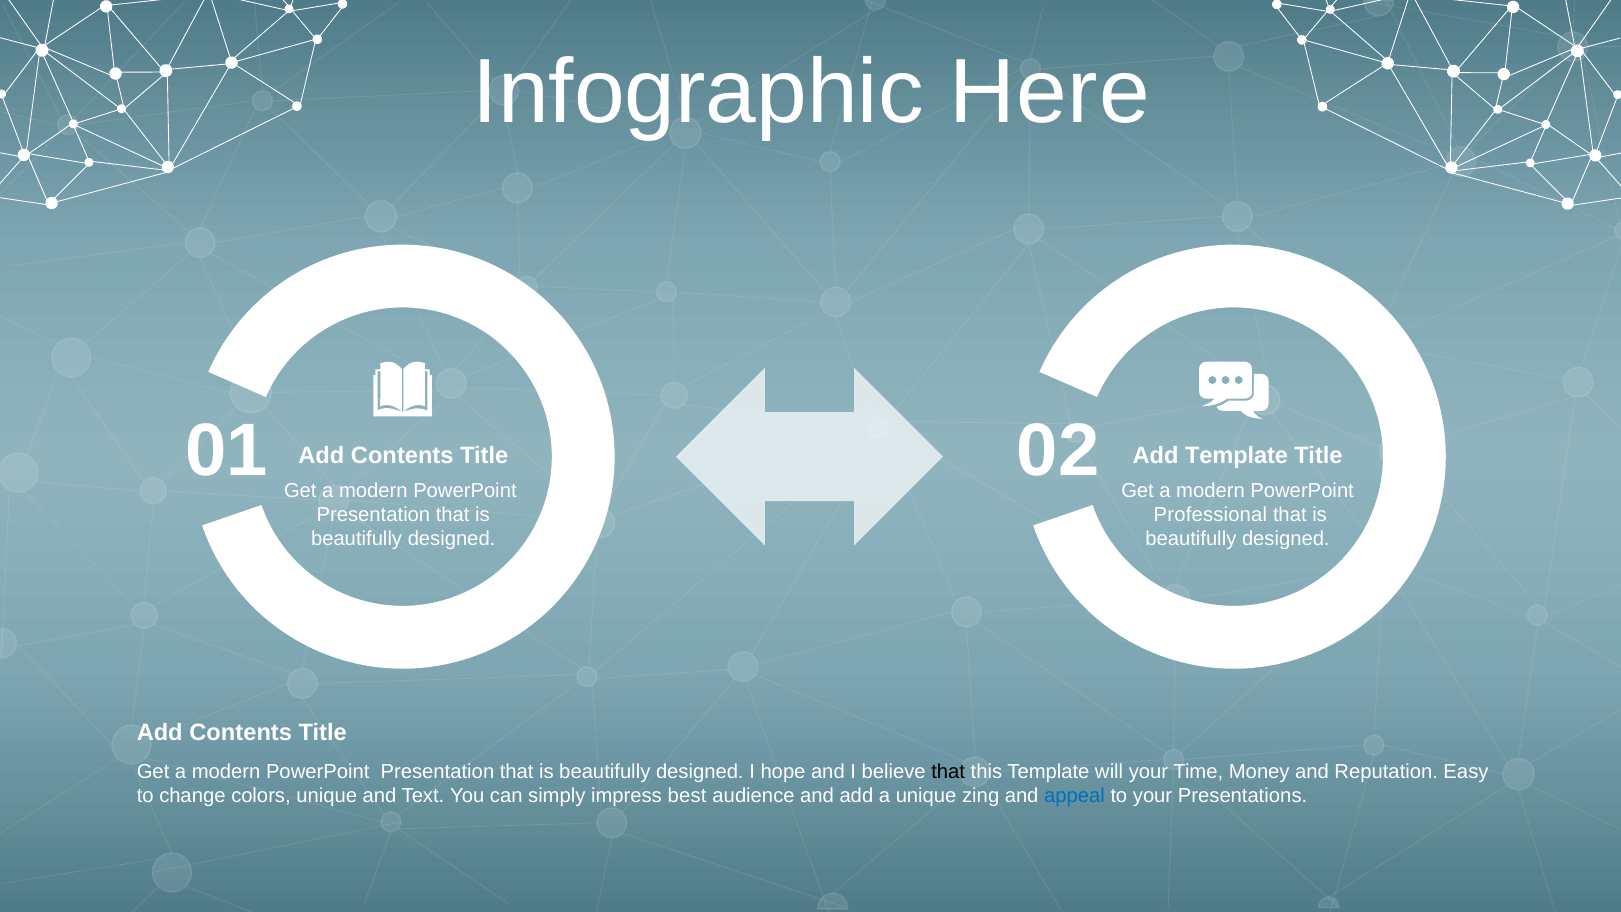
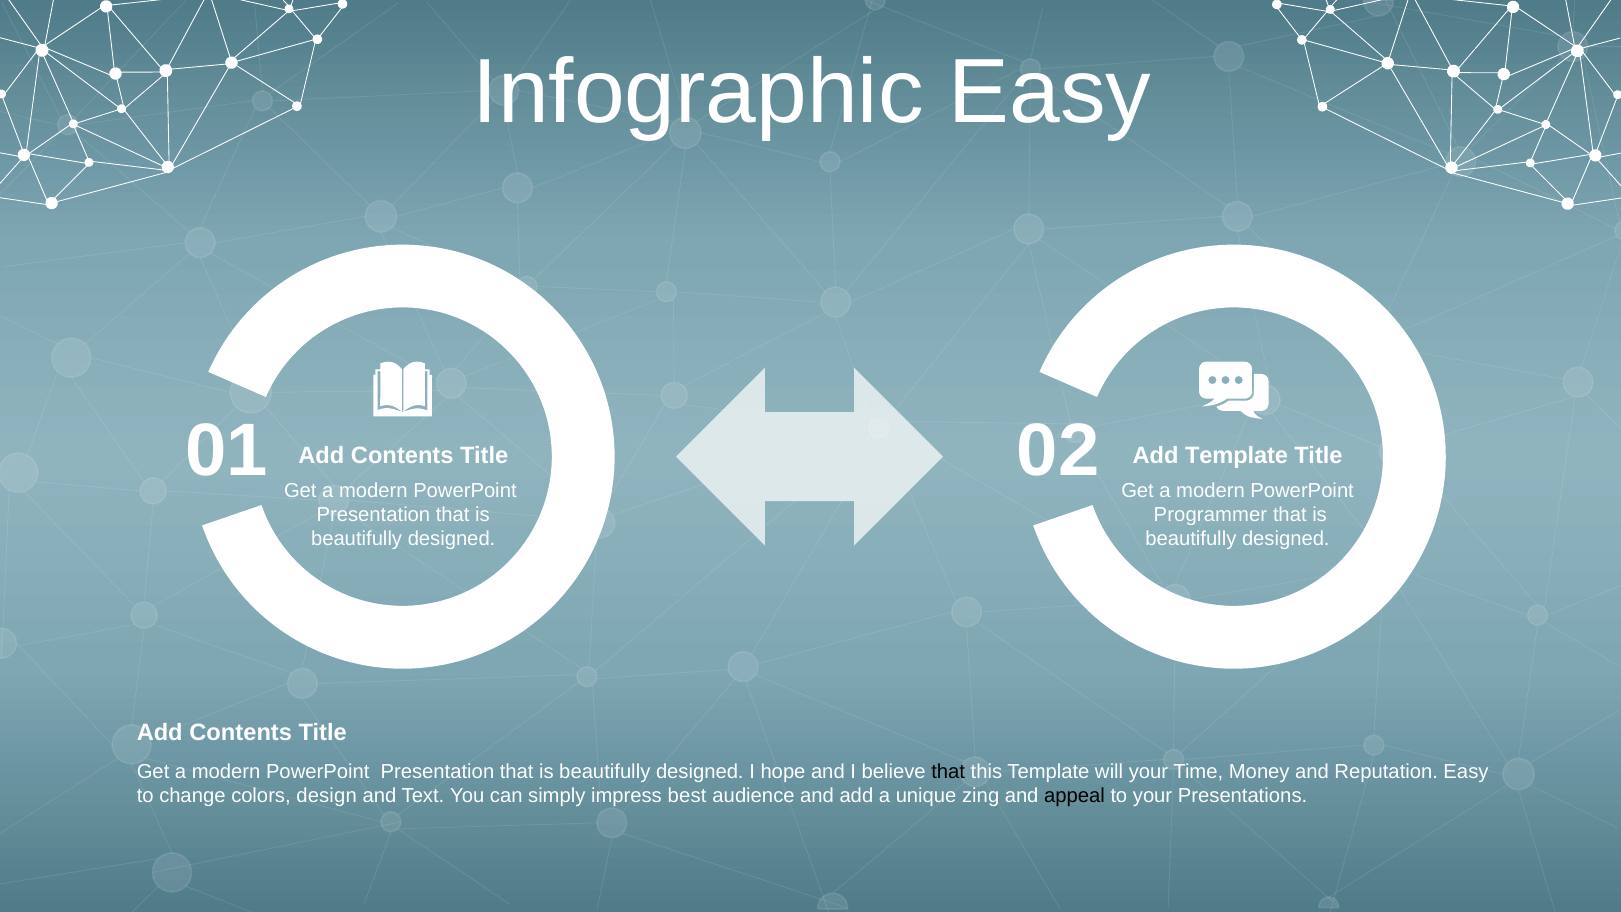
Infographic Here: Here -> Easy (1050, 93)
Professional: Professional -> Programmer (1210, 515)
colors unique: unique -> design (327, 796)
appeal colour: blue -> black (1075, 796)
